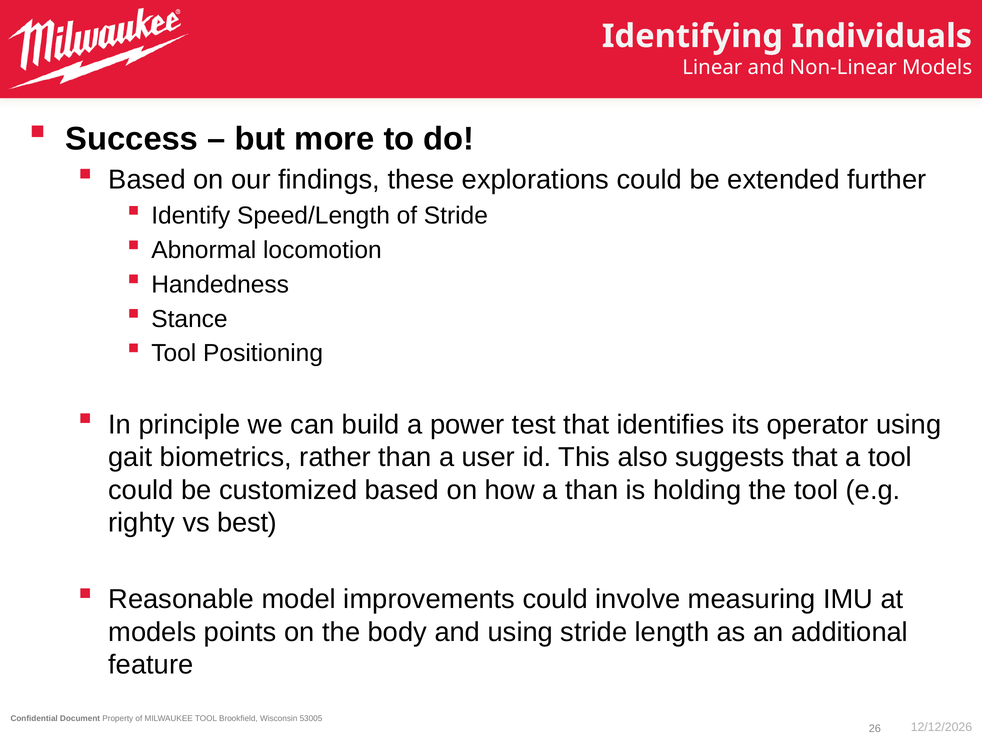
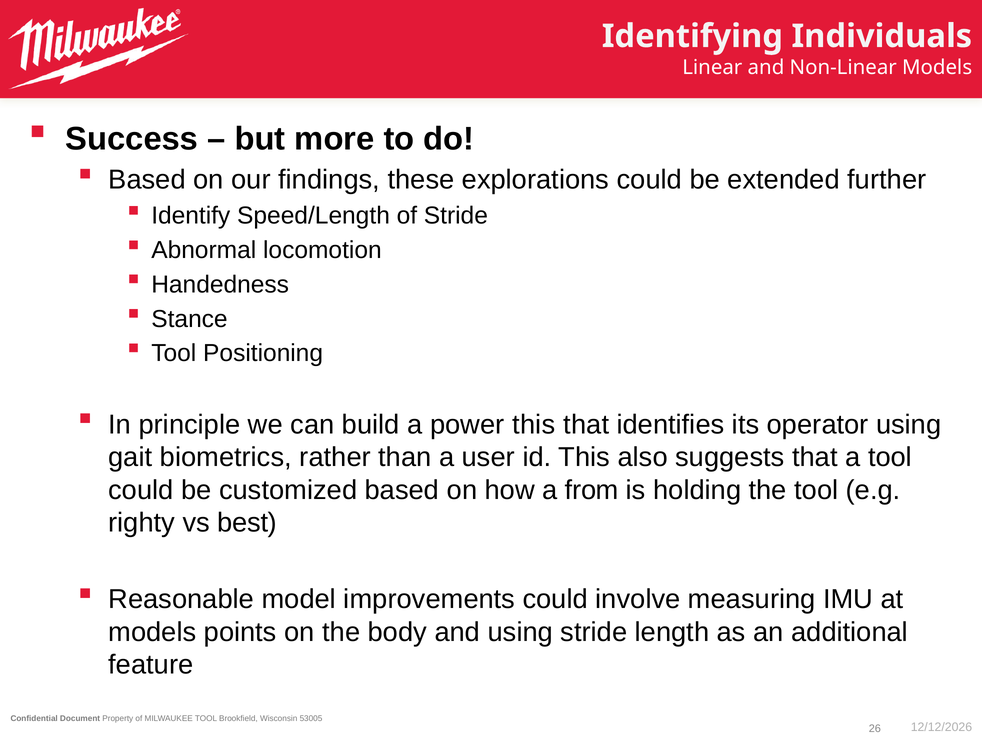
power test: test -> this (534, 424)
a than: than -> from (592, 490)
